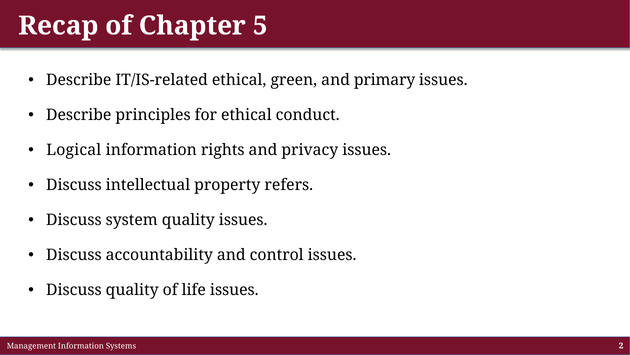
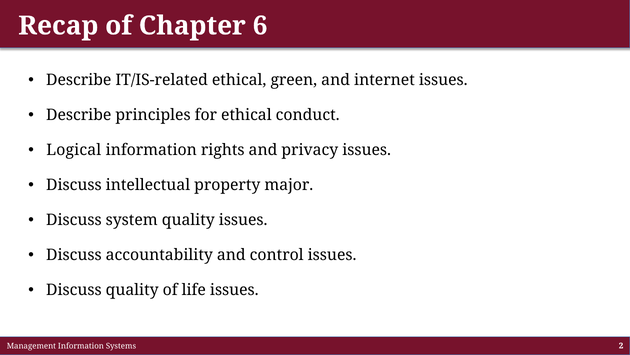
5: 5 -> 6 (260, 26)
primary: primary -> internet (384, 80)
refers: refers -> major (289, 185)
